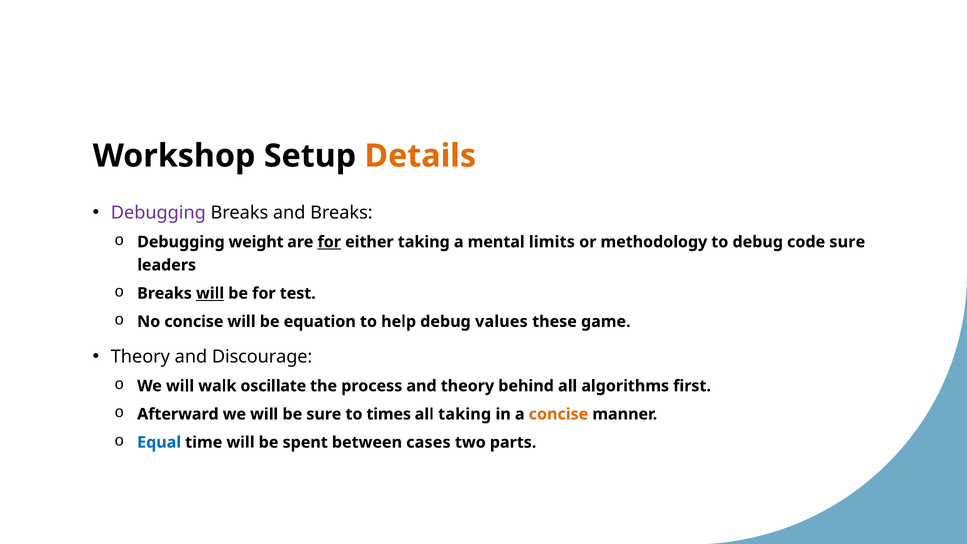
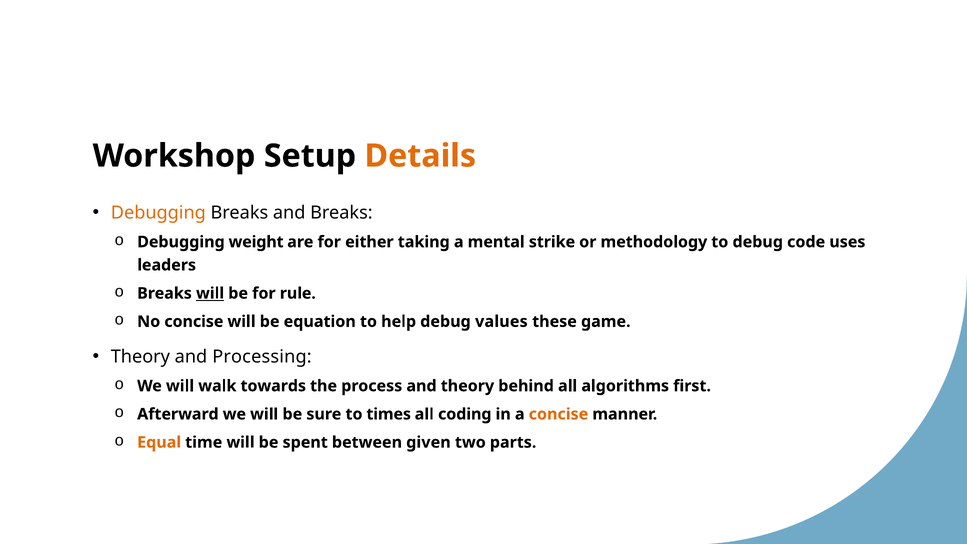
Debugging colour: purple -> orange (158, 213)
for underline: present -> none (329, 242)
limits: limits -> strike (552, 242)
code sure: sure -> uses (847, 242)
test: test -> rule (298, 293)
Discourage: Discourage -> Processing (262, 357)
oscillate: oscillate -> towards (273, 386)
all taking: taking -> coding (465, 414)
Equal colour: blue -> orange (159, 442)
cases: cases -> given (428, 442)
